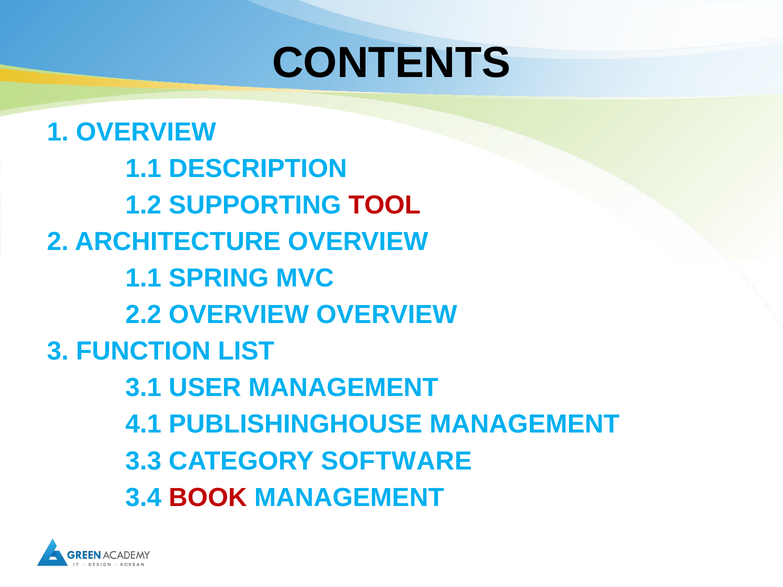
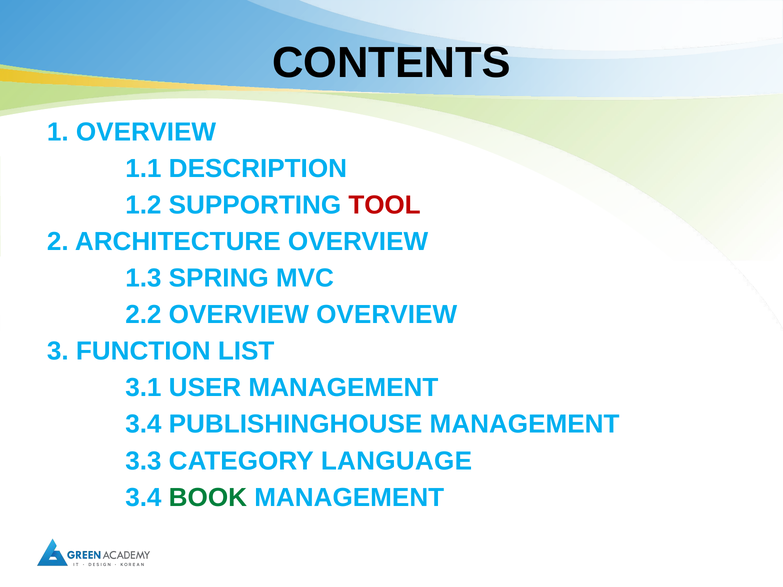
1.1: 1.1 -> 1.3 (143, 278)
4.1: 4.1 -> 3.4 (143, 425)
SOFTWARE: SOFTWARE -> LANGUAGE (396, 461)
BOOK colour: red -> green (208, 498)
